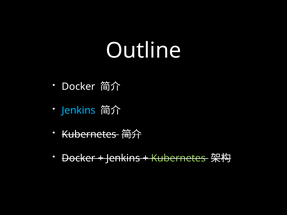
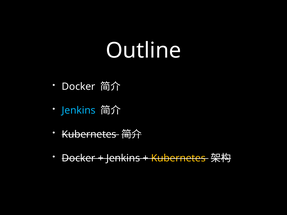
Kubernetes colour: light green -> yellow (178, 158)
